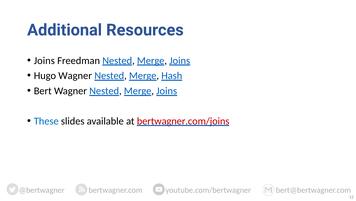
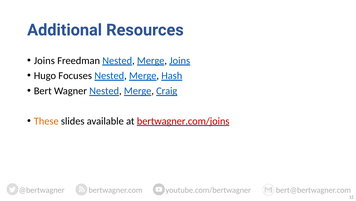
Hugo Wagner: Wagner -> Focuses (75, 75)
Wagner Nested Merge Joins: Joins -> Craig (167, 91)
These colour: blue -> orange (46, 121)
